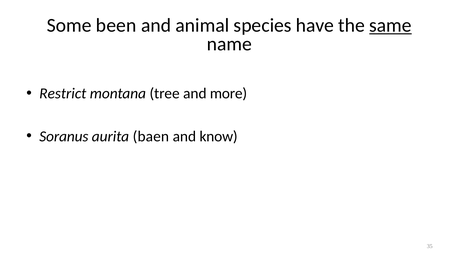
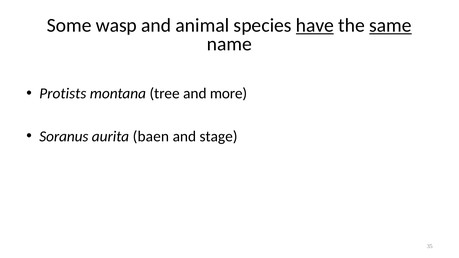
been: been -> wasp (116, 25)
have underline: none -> present (315, 25)
Restrict: Restrict -> Protists (63, 94)
know: know -> stage (218, 136)
